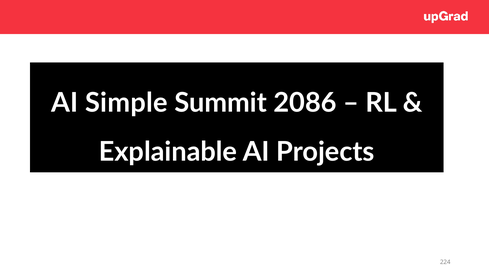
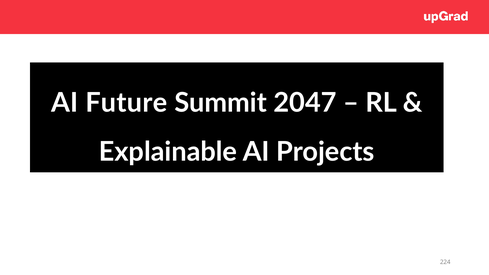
Simple: Simple -> Future (126, 103)
2086: 2086 -> 2047 (305, 103)
